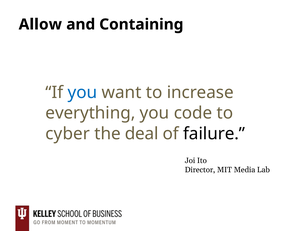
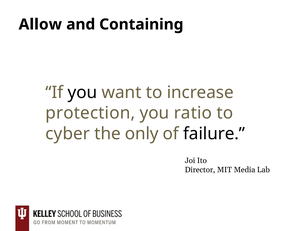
you colour: blue -> black (82, 93)
everything: everything -> protection (90, 113)
code: code -> ratio (193, 113)
deal: deal -> only (142, 134)
